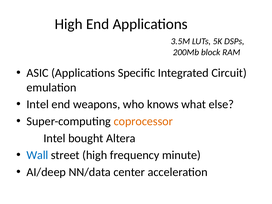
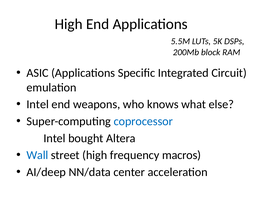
3.5M: 3.5M -> 5.5M (180, 41)
coprocessor colour: orange -> blue (143, 121)
minute: minute -> macros (181, 155)
